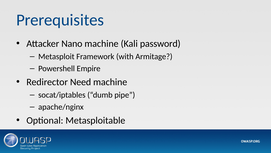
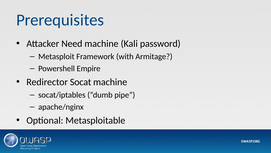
Nano: Nano -> Need (72, 43)
Need: Need -> Socat (81, 82)
